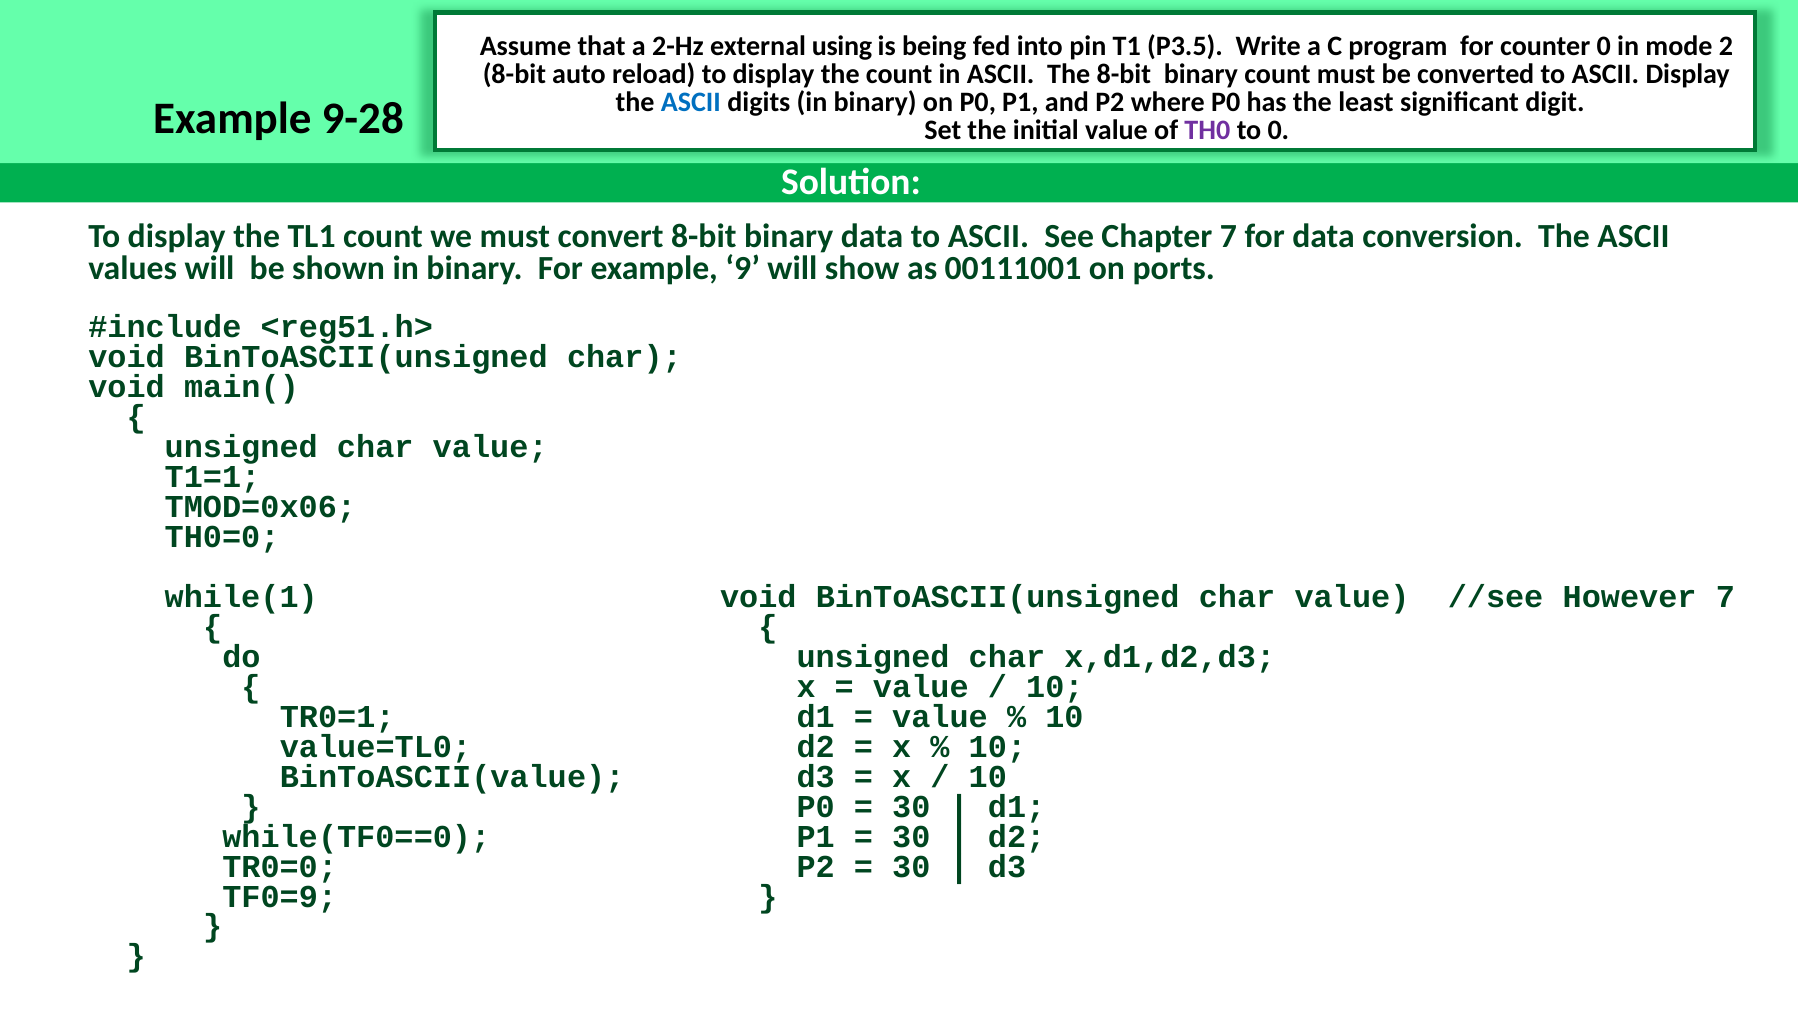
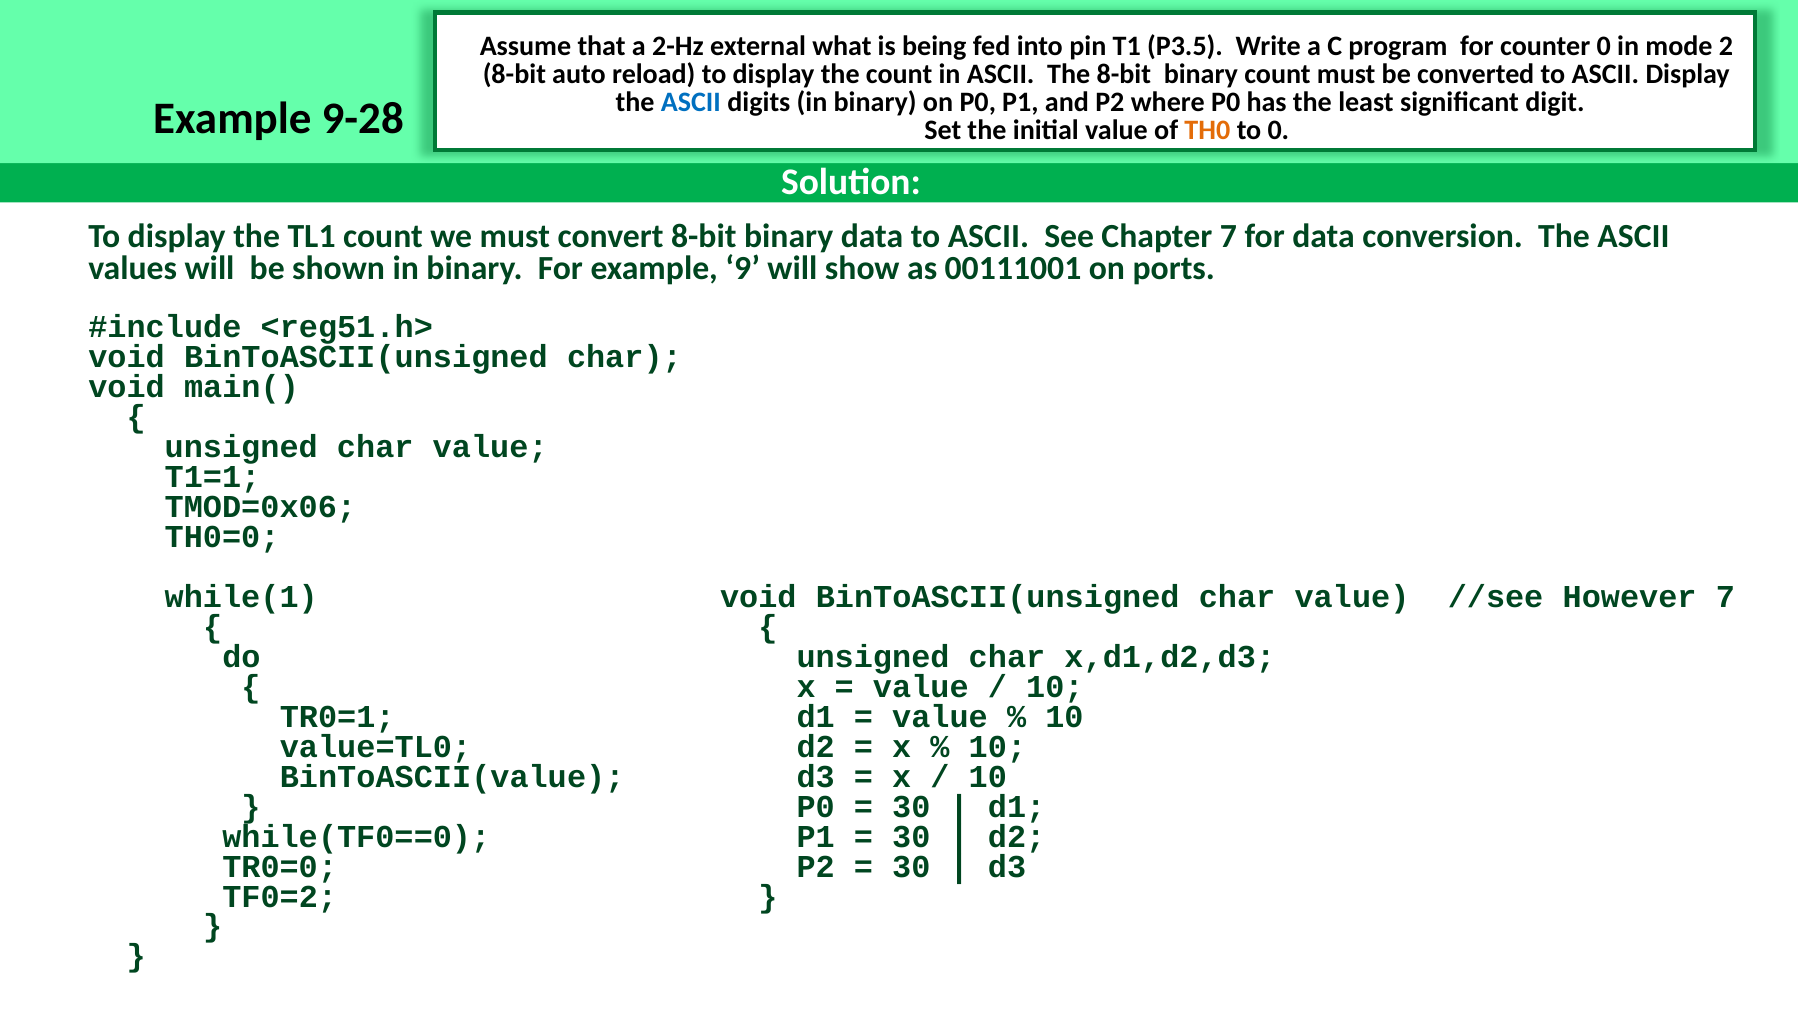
using: using -> what (842, 46)
TH0 colour: purple -> orange (1207, 130)
TF0=9: TF0=9 -> TF0=2 (280, 896)
